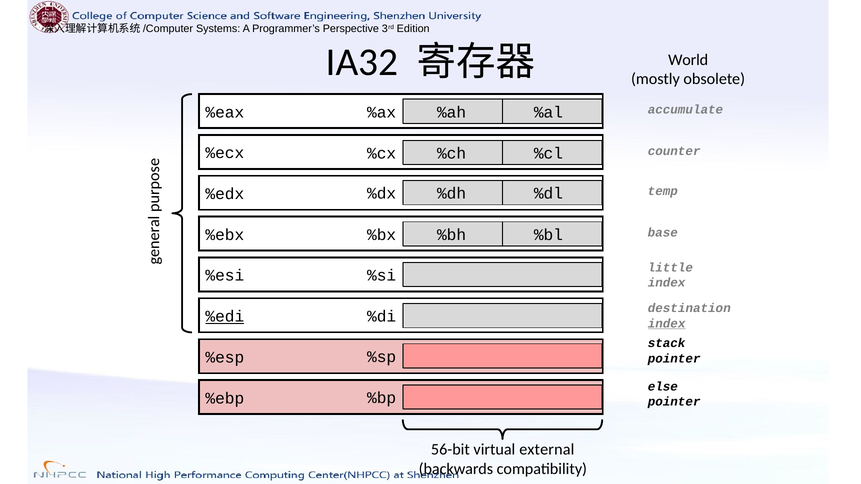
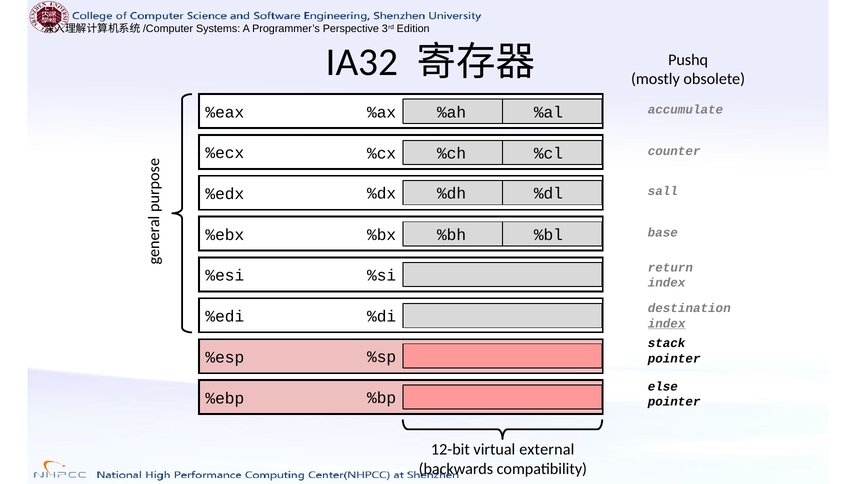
World: World -> Pushq (688, 60)
temp: temp -> sall (663, 191)
little: little -> return (670, 268)
%edi underline: present -> none (225, 317)
56-bit: 56-bit -> 12-bit (450, 450)
